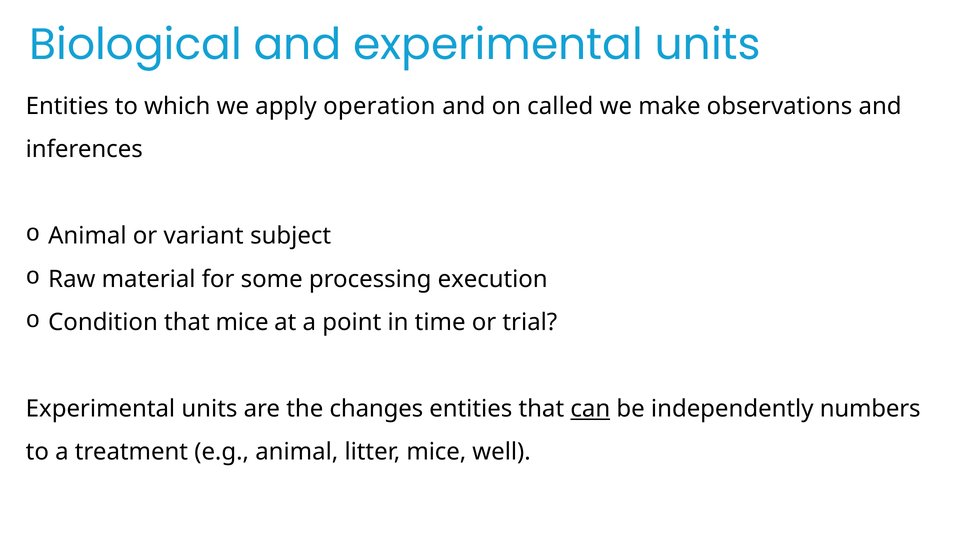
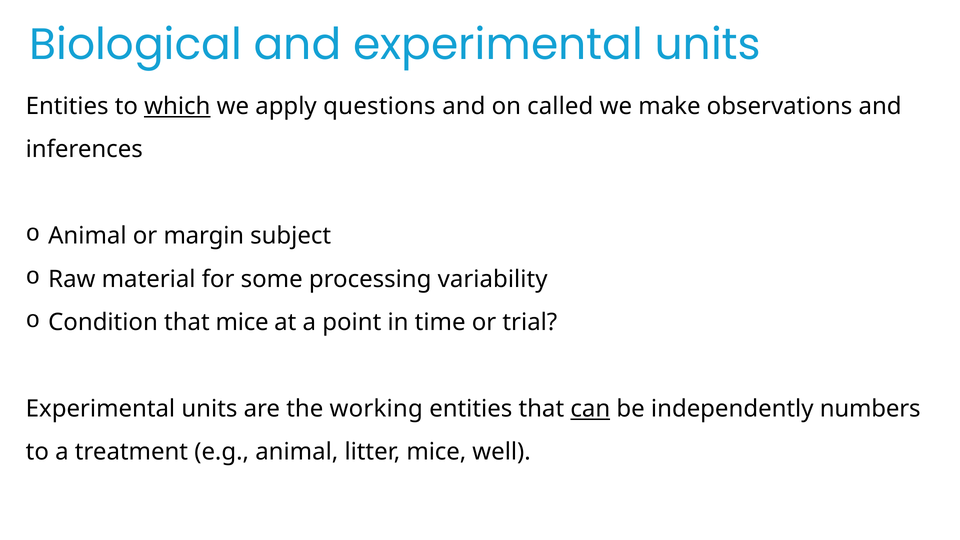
which underline: none -> present (177, 106)
operation: operation -> questions (379, 106)
variant: variant -> margin (204, 236)
execution: execution -> variability (493, 279)
changes: changes -> working (376, 409)
